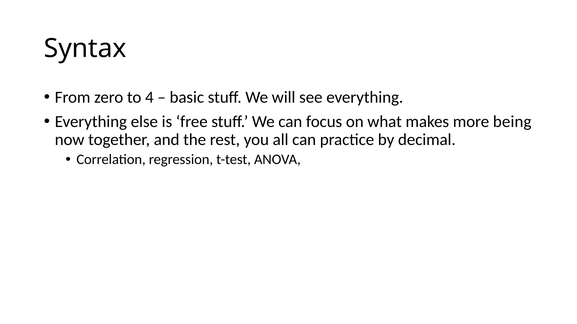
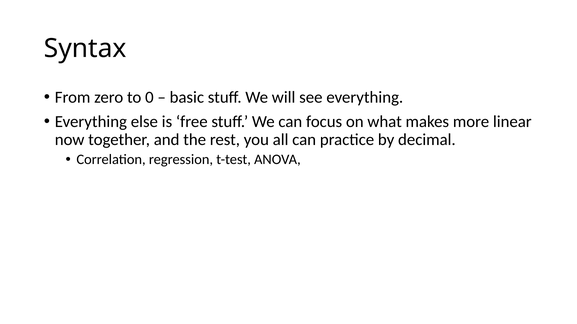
4: 4 -> 0 (149, 98)
being: being -> linear (512, 122)
